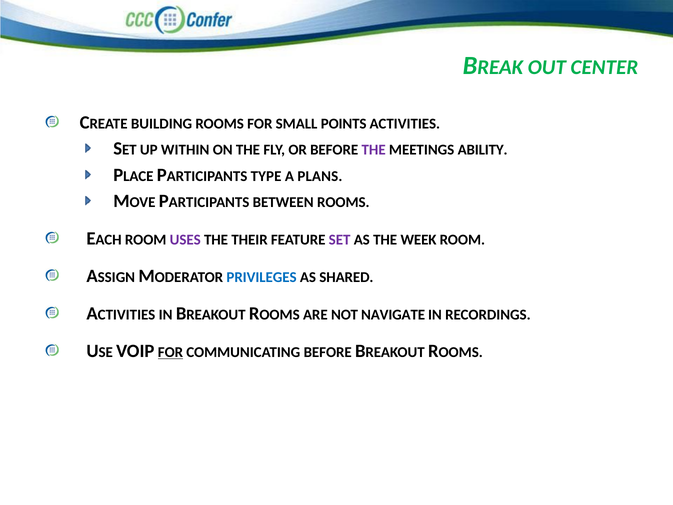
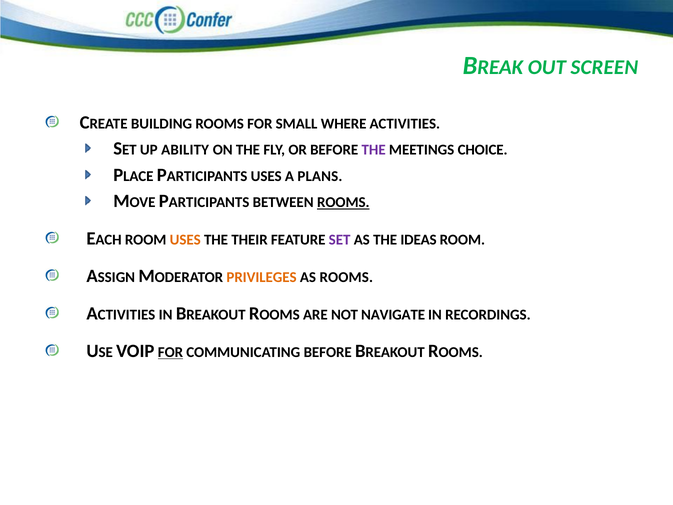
CENTER: CENTER -> SCREEN (604, 67)
POINTS: POINTS -> WHERE (344, 124)
WITHIN: WITHIN -> ABILITY (185, 150)
ABILITY: ABILITY -> CHOICE (483, 150)
TYPE: TYPE -> USES (266, 176)
ROOMS underline: none -> present (343, 202)
USES colour: purple -> orange (185, 240)
WEEK: WEEK -> IDEAS (419, 240)
PRIVILEGES colour: blue -> orange (262, 277)
AS SHARED: SHARED -> ROOMS (346, 277)
